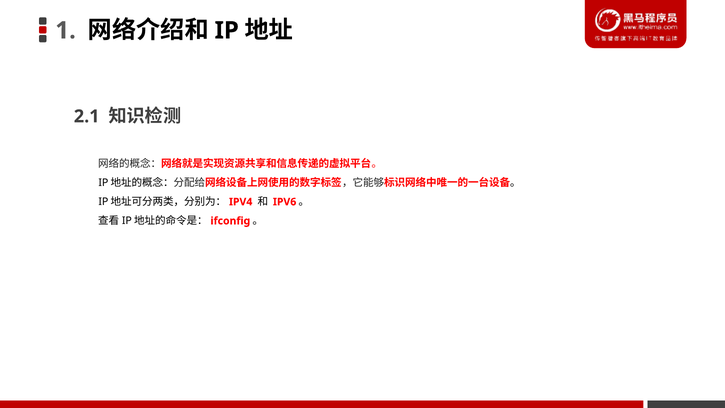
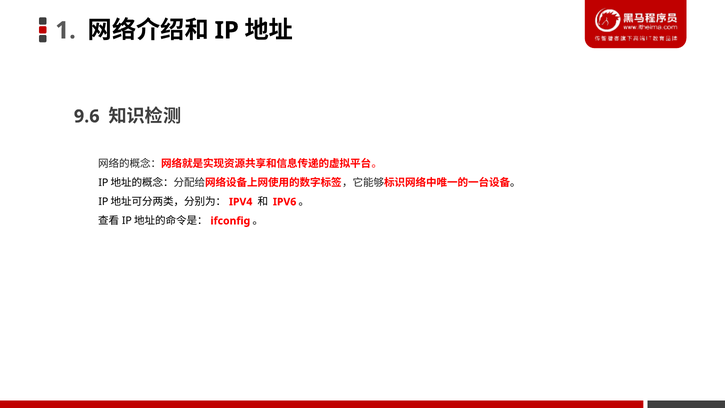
2.1: 2.1 -> 9.6 (87, 116)
